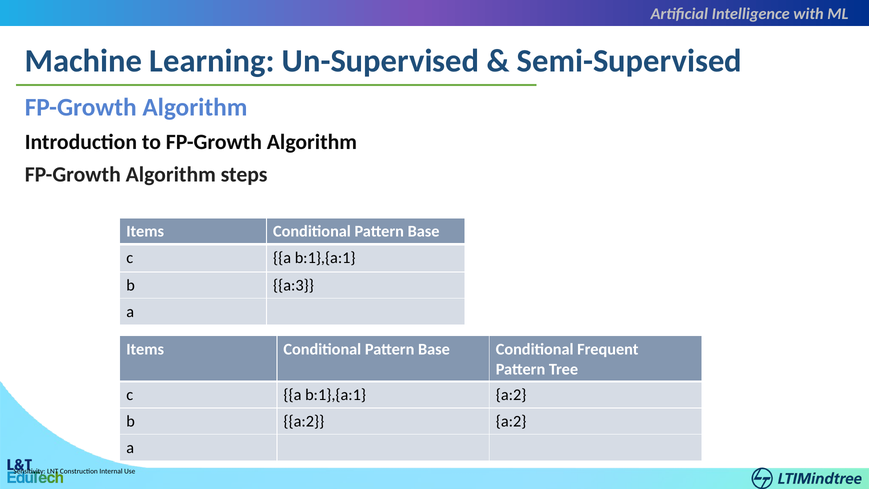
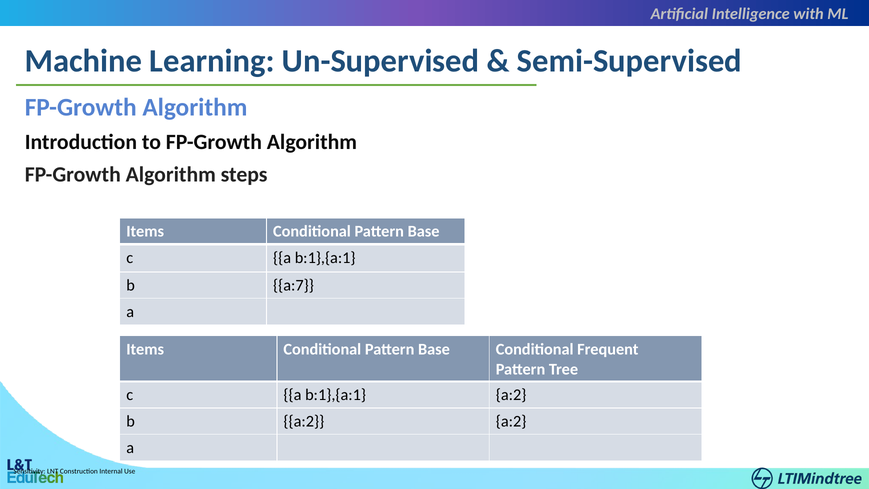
a:3: a:3 -> a:7 (293, 285)
